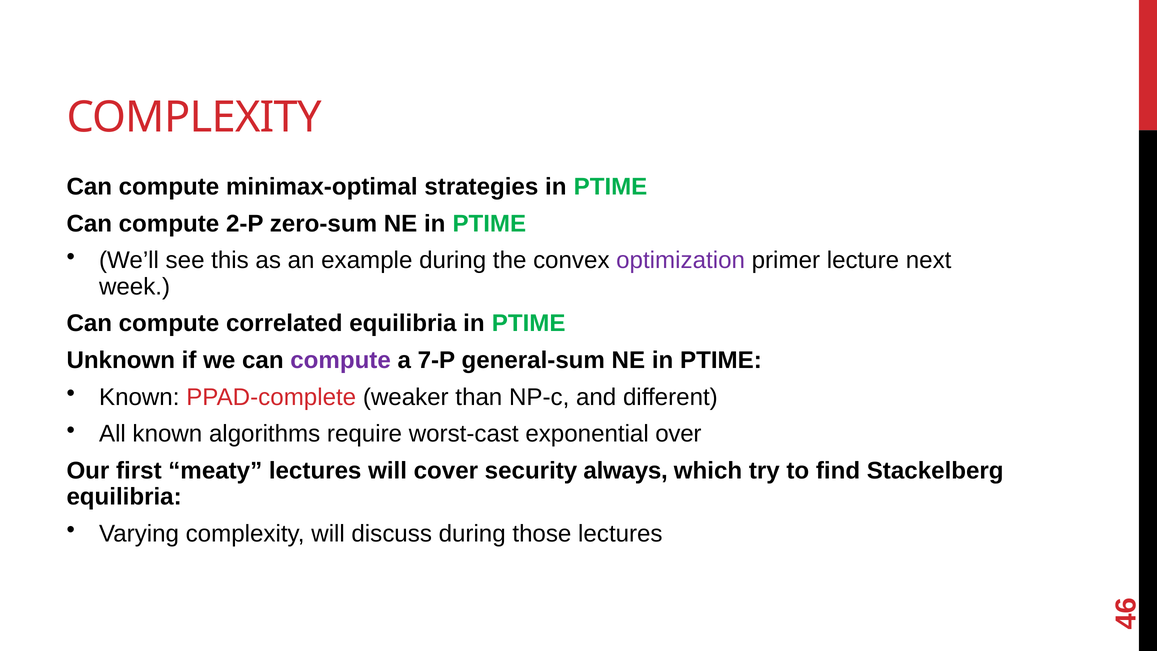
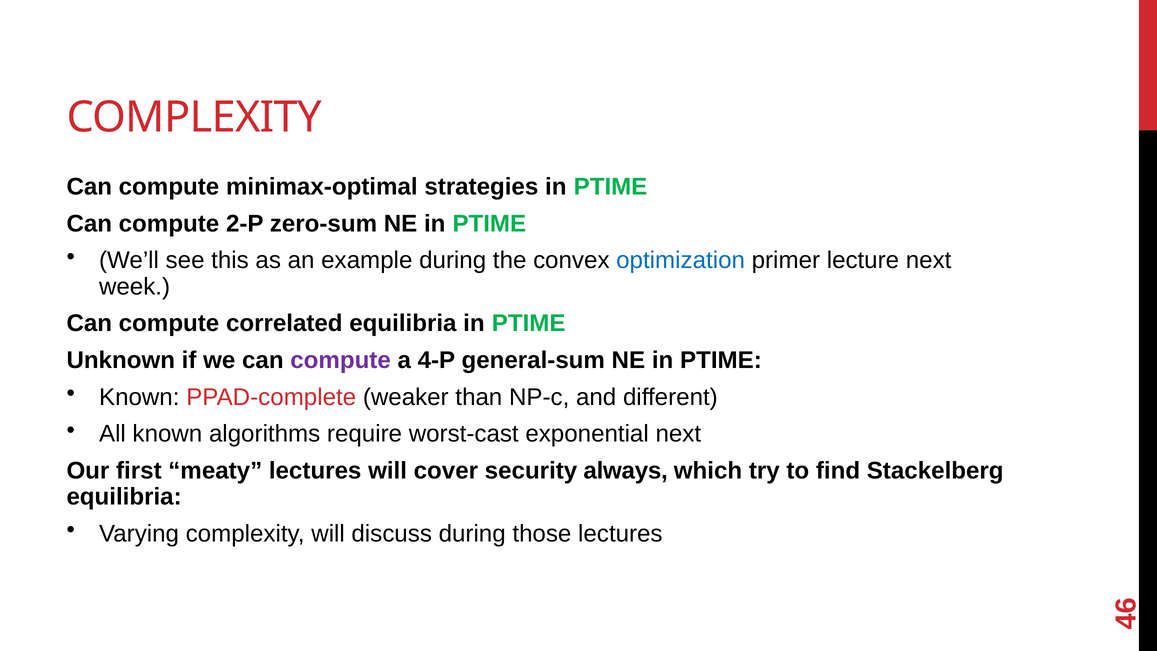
optimization colour: purple -> blue (681, 260)
7-P: 7-P -> 4-P (436, 360)
exponential over: over -> next (678, 434)
